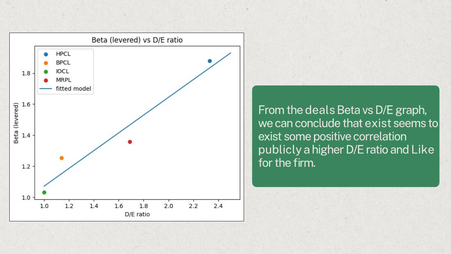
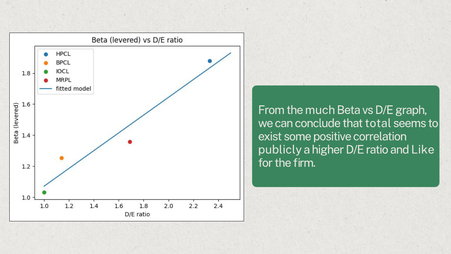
deals: deals -> much (320, 110)
that exist: exist -> total (378, 123)
